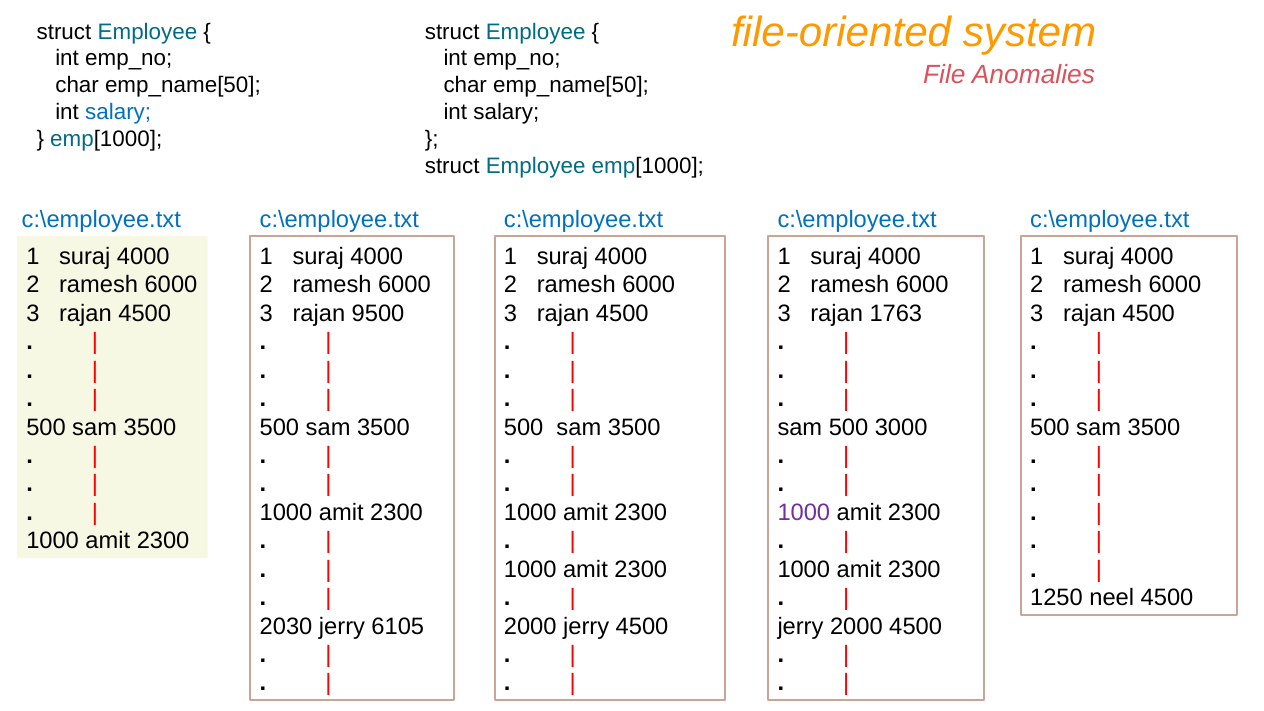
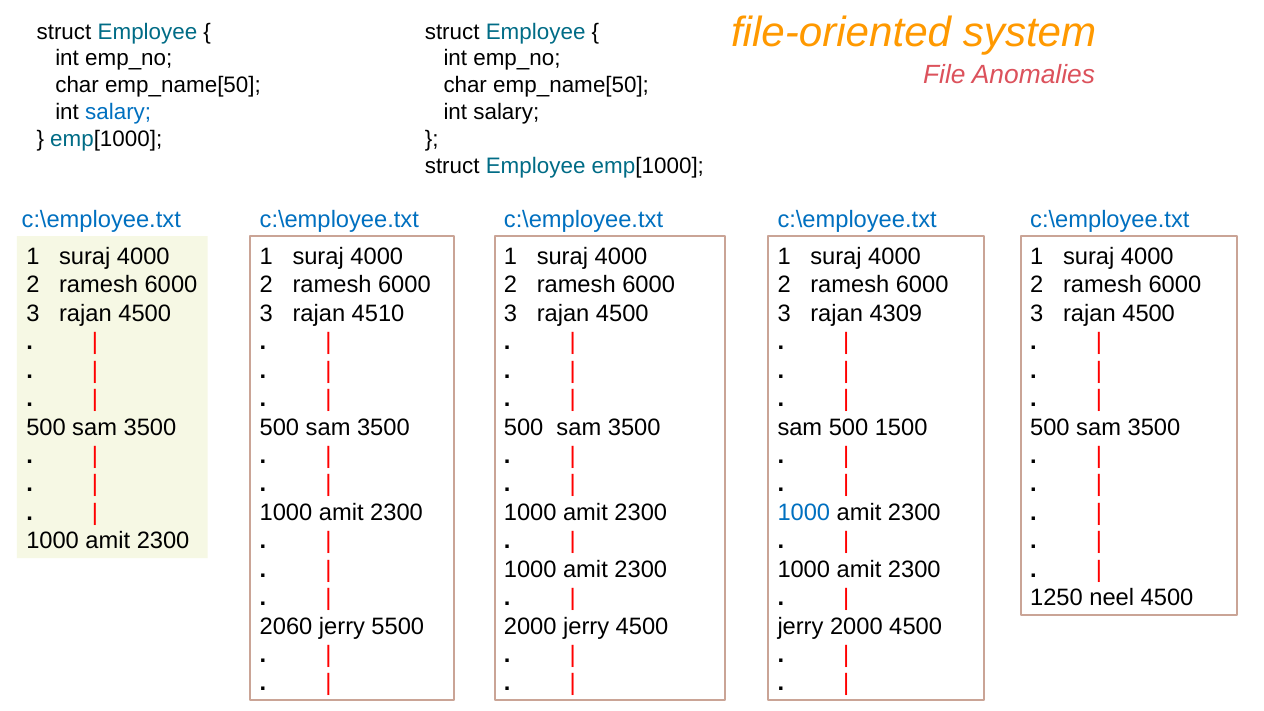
9500: 9500 -> 4510 (378, 313)
1763: 1763 -> 4309 (896, 313)
3000: 3000 -> 1500 (901, 427)
1000 colour: purple -> blue (804, 513)
2030: 2030 -> 2060 (286, 626)
6105: 6105 -> 5500 (398, 626)
